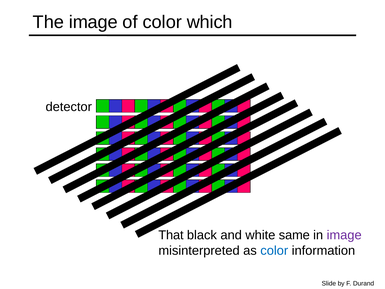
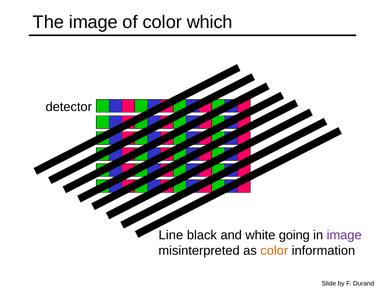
That: That -> Line (171, 235)
same: same -> going (294, 235)
color colour: blue -> orange (274, 250)
